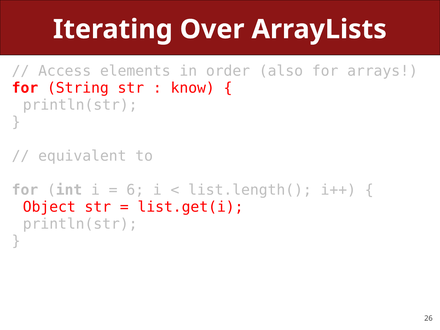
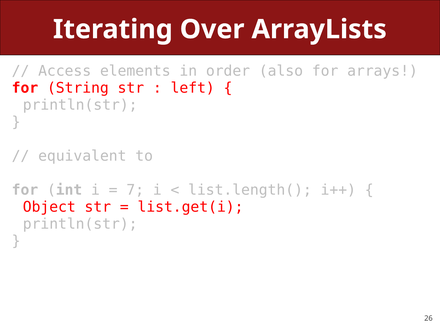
know: know -> left (193, 88)
6: 6 -> 7 (135, 190)
